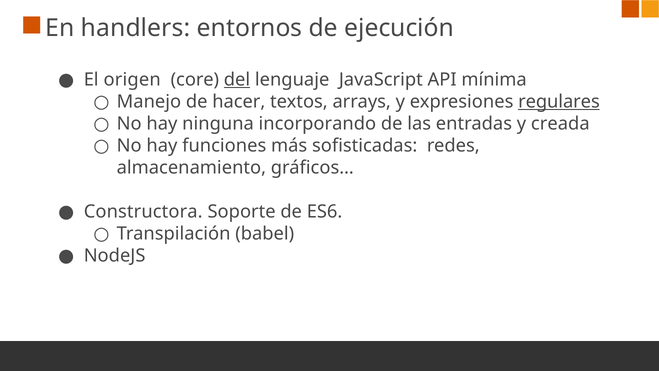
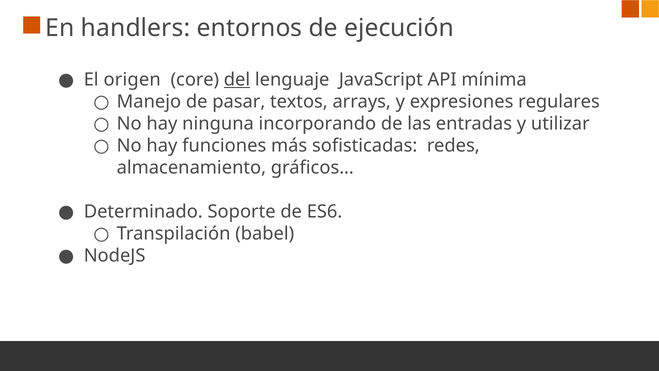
hacer: hacer -> pasar (239, 102)
regulares underline: present -> none (559, 102)
creada: creada -> utilizar (560, 124)
Constructora: Constructora -> Determinado (143, 212)
